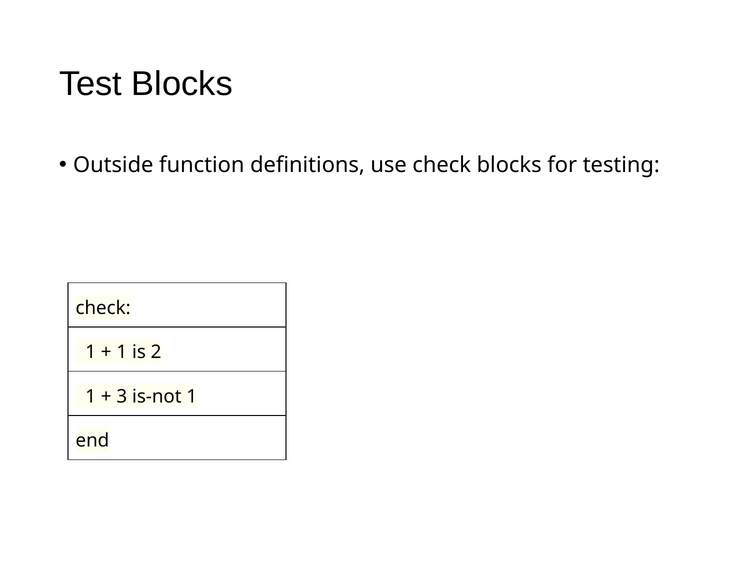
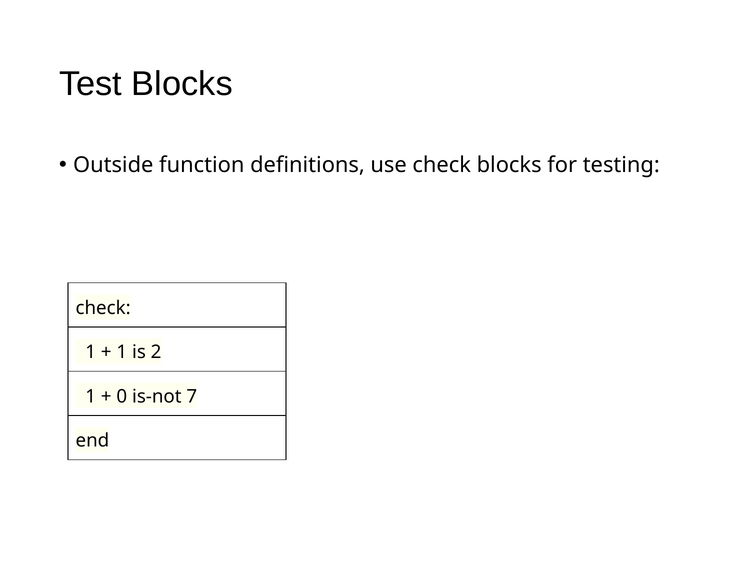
3: 3 -> 0 (122, 397)
is-not 1: 1 -> 7 (192, 397)
